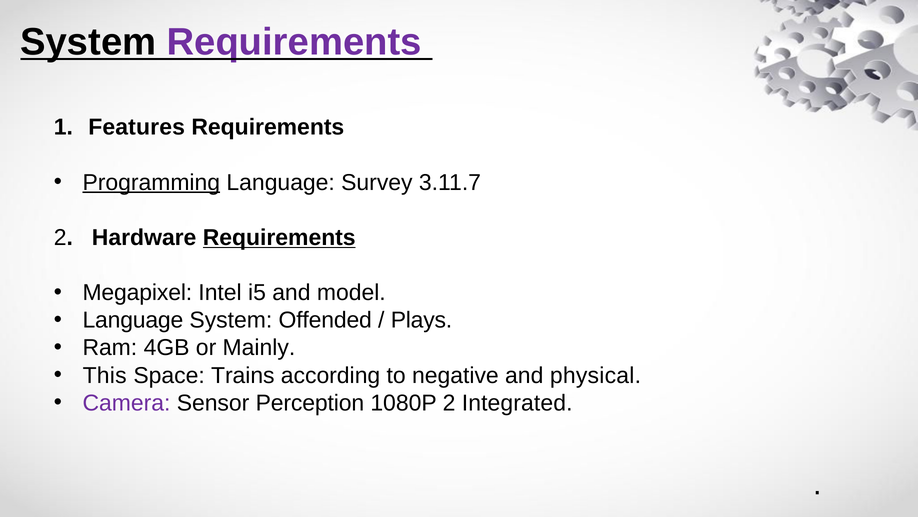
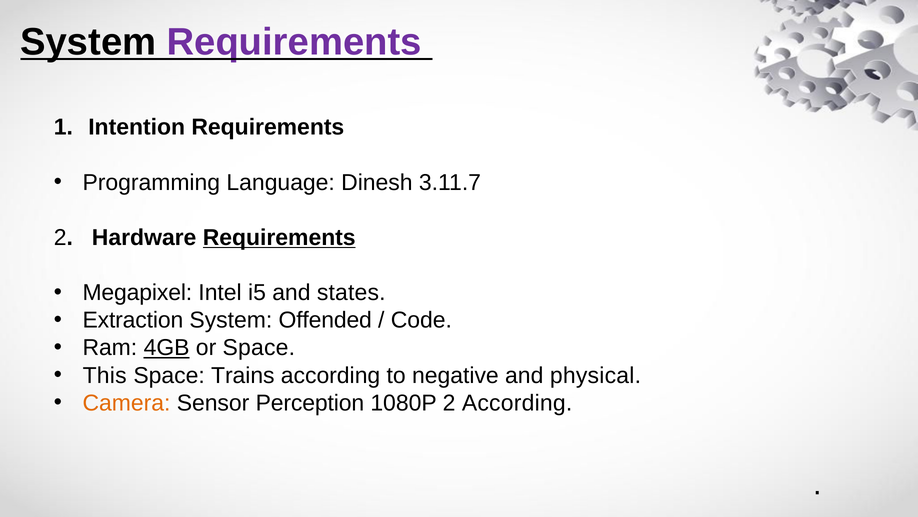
Features: Features -> Intention (137, 127)
Programming underline: present -> none (151, 182)
Survey: Survey -> Dinesh (377, 182)
model: model -> states (351, 292)
Language: Language -> Extraction (133, 320)
Plays: Plays -> Code (421, 320)
4GB underline: none -> present (167, 347)
or Mainly: Mainly -> Space (259, 347)
Camera colour: purple -> orange (126, 403)
2 Integrated: Integrated -> According (517, 403)
